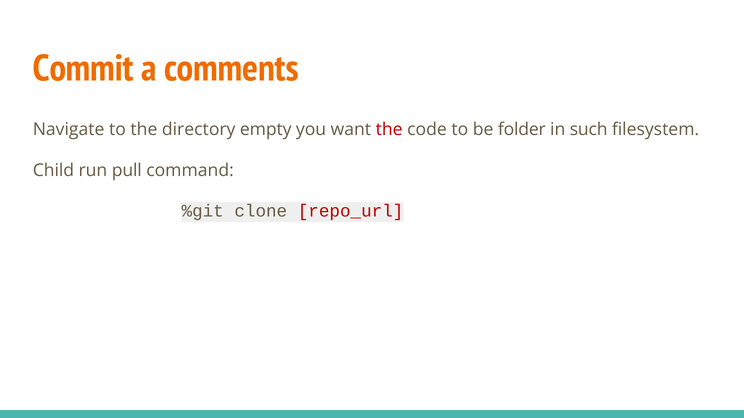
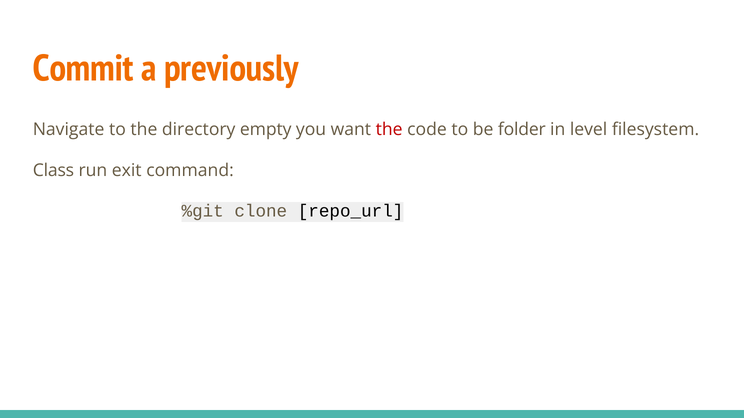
comments: comments -> previously (231, 69)
such: such -> level (589, 130)
Child: Child -> Class (53, 171)
pull: pull -> exit (127, 171)
repo_url colour: red -> black (351, 211)
